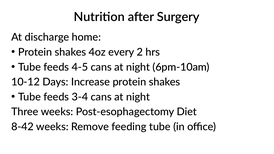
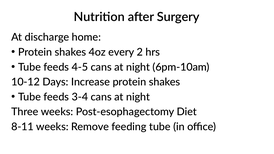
8-42: 8-42 -> 8-11 (22, 127)
